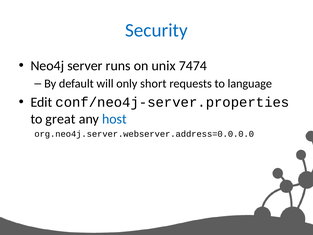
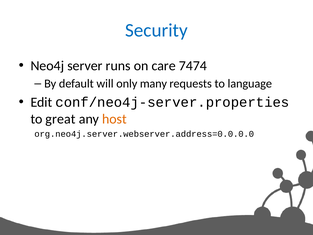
unix: unix -> care (164, 66)
short: short -> many (153, 84)
host colour: blue -> orange (114, 119)
